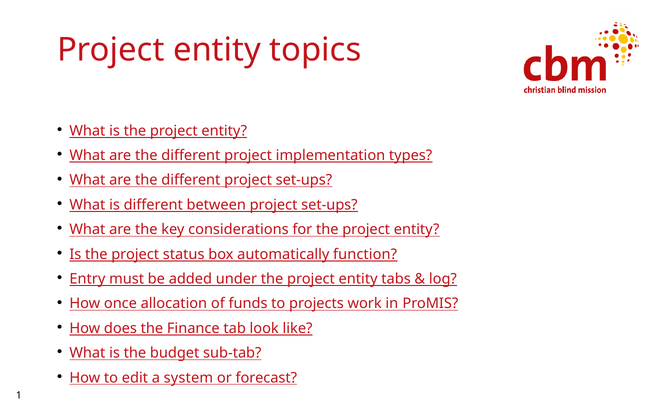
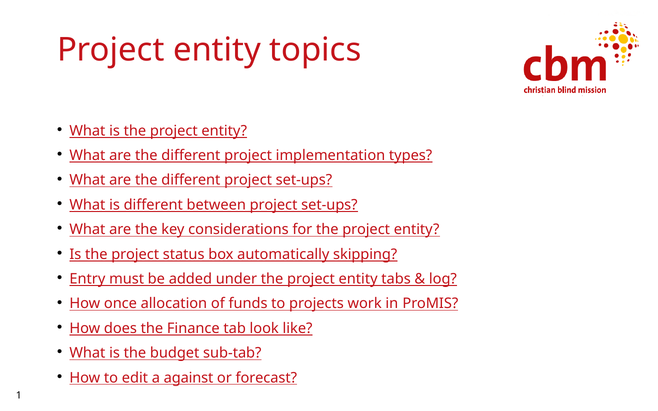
function: function -> skipping (365, 254)
system: system -> against (189, 378)
